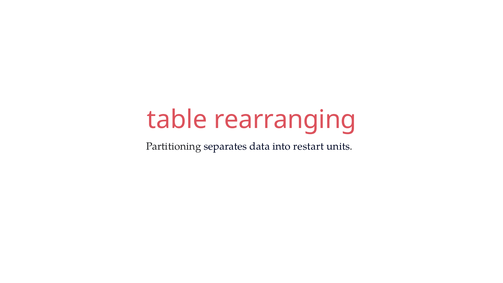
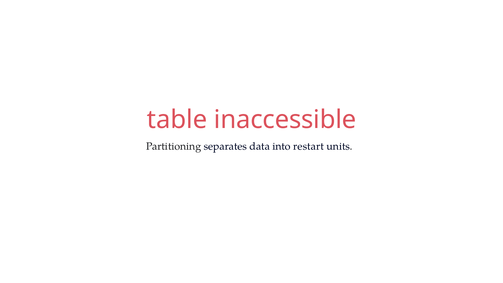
rearranging: rearranging -> inaccessible (285, 120)
